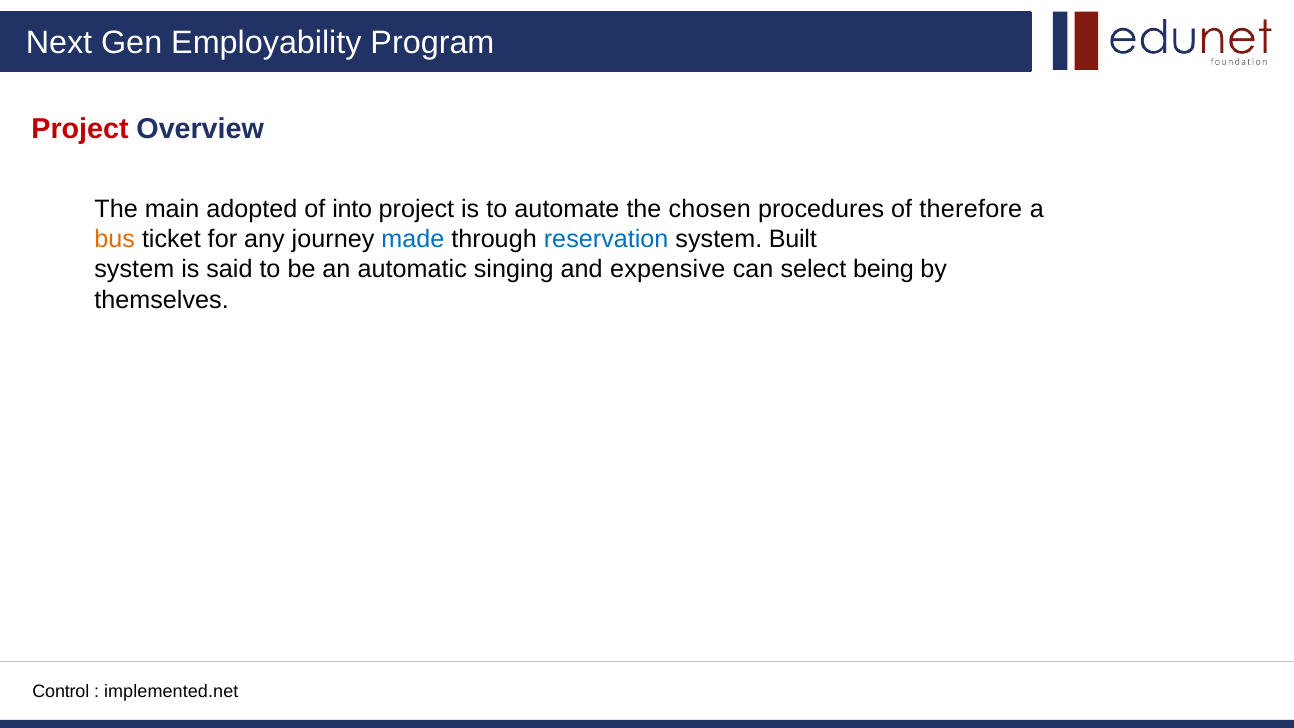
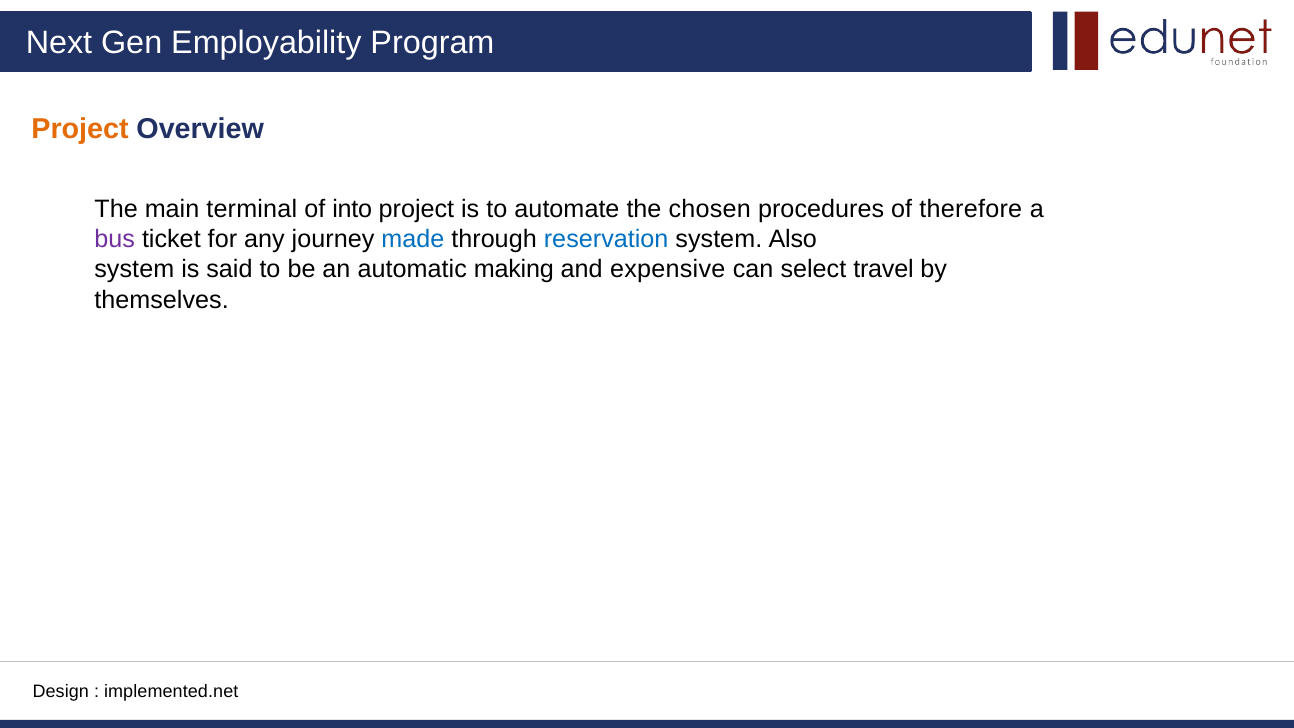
Project colour: red -> orange (80, 129)
adopted: adopted -> terminal (252, 209)
bus colour: orange -> purple (115, 239)
Built: Built -> Also (793, 239)
singing: singing -> making (514, 269)
being: being -> travel (884, 269)
Control: Control -> Design (61, 692)
